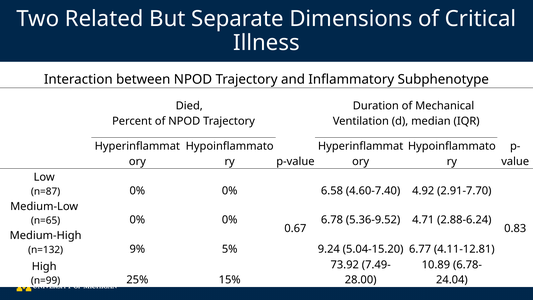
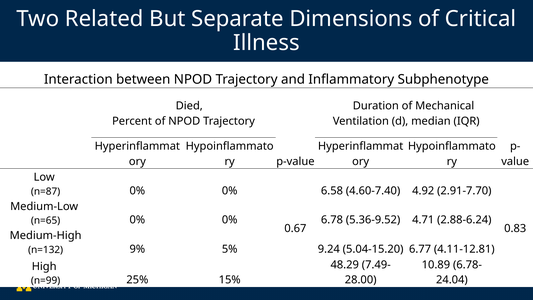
73.92: 73.92 -> 48.29 (345, 265)
